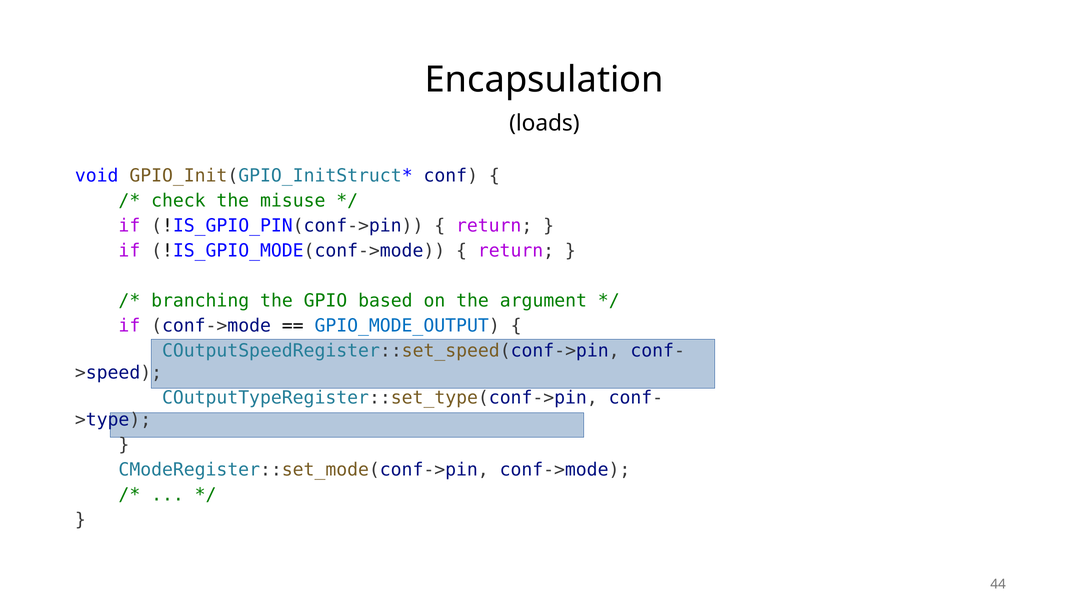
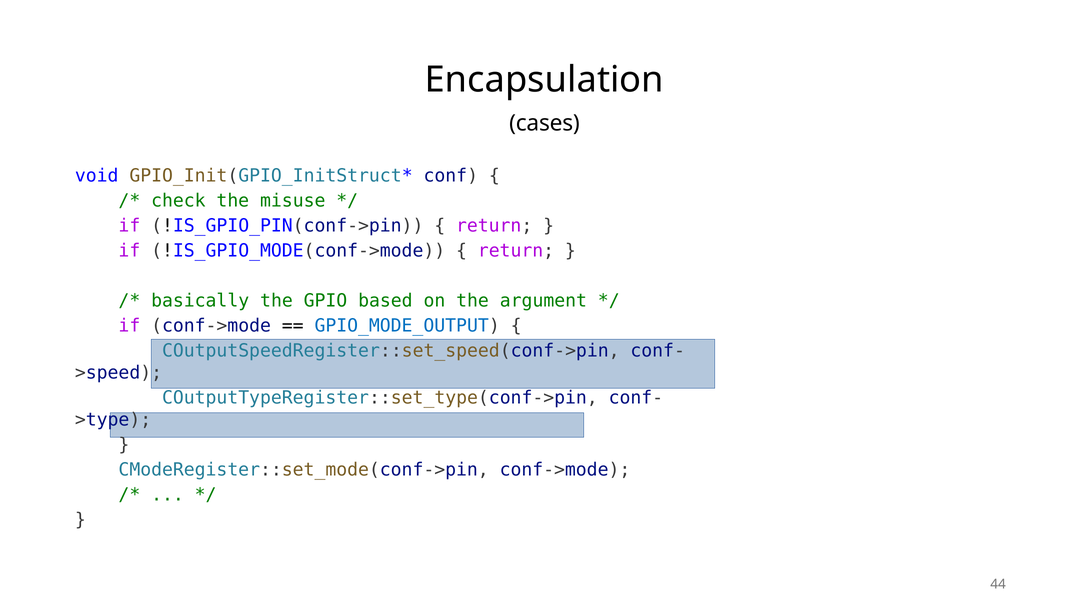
loads: loads -> cases (544, 123)
branching: branching -> basically (200, 301)
